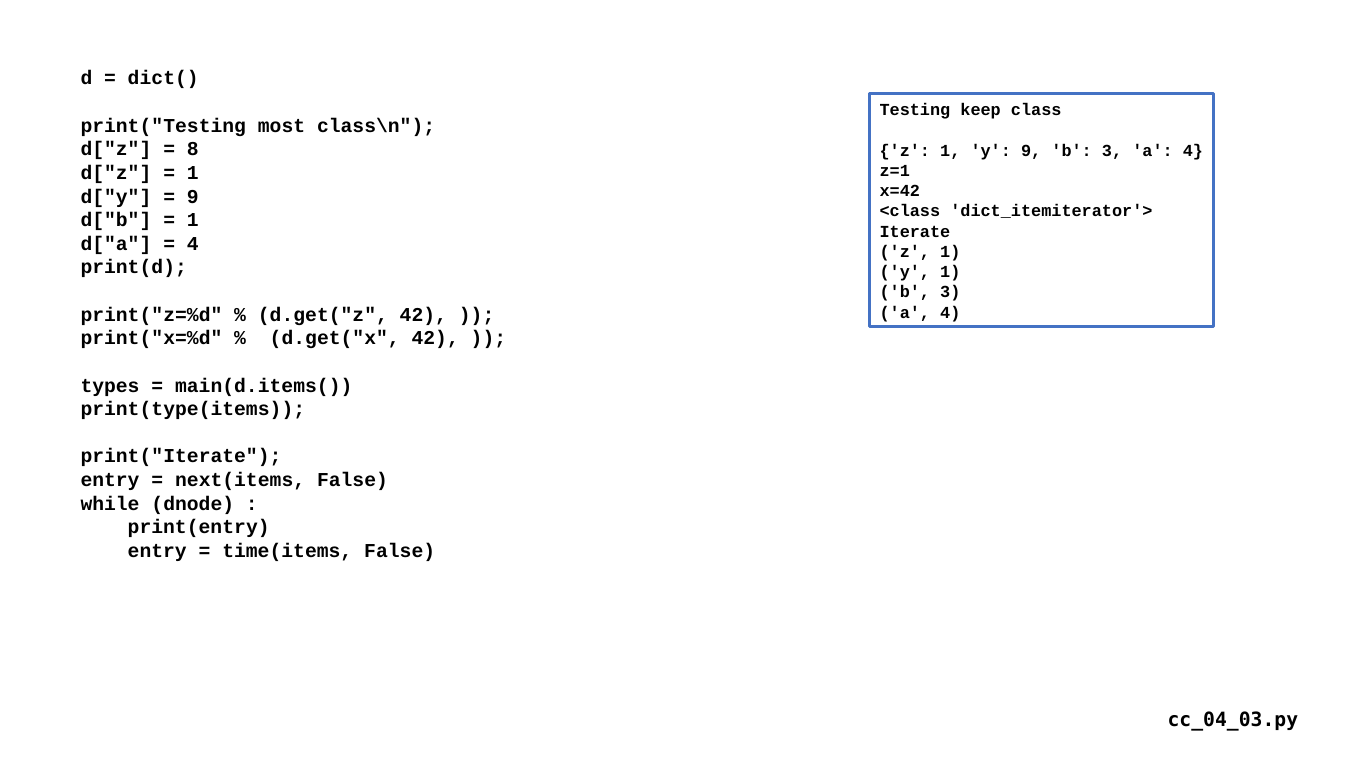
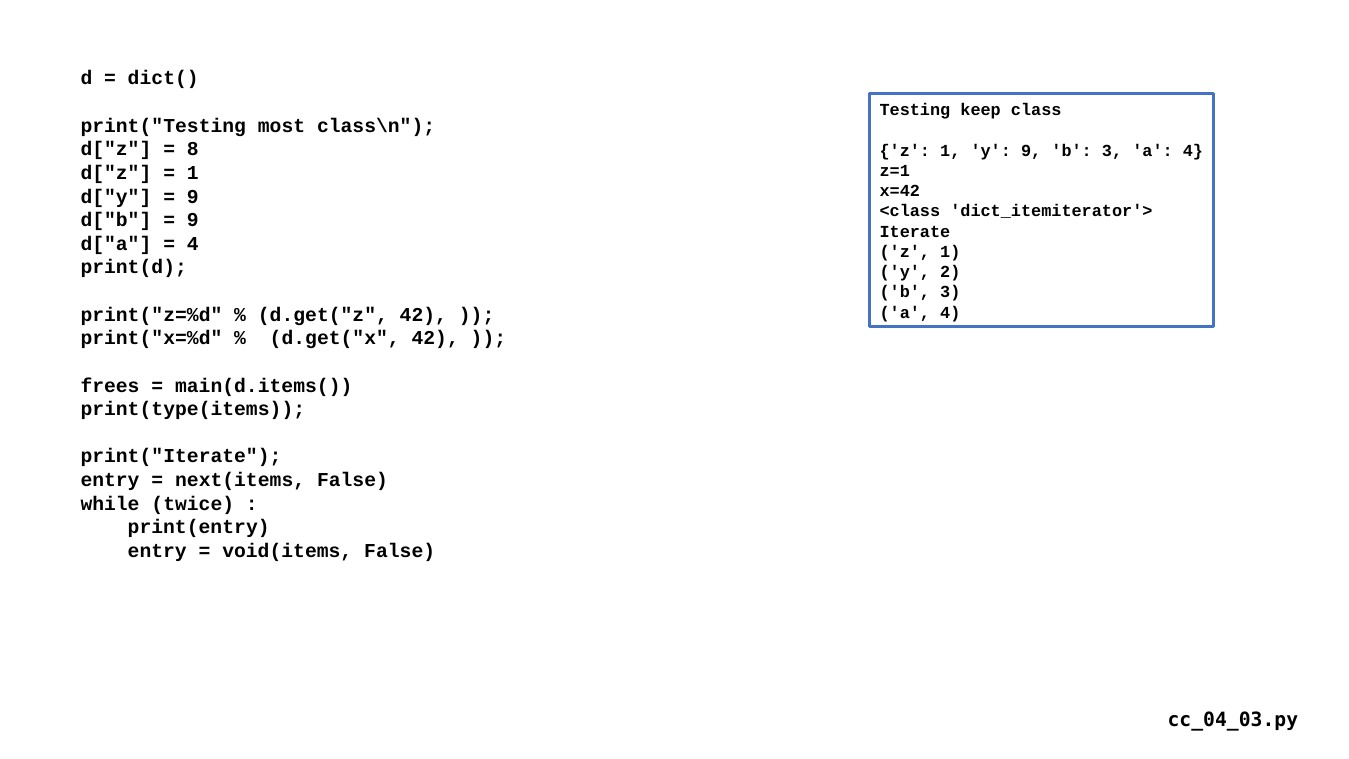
1: 1 -> 9 (193, 220)
y 1: 1 -> 2 (950, 272)
types: types -> frees (110, 385)
dnode: dnode -> twice (193, 504)
time(items: time(items -> void(items (287, 551)
